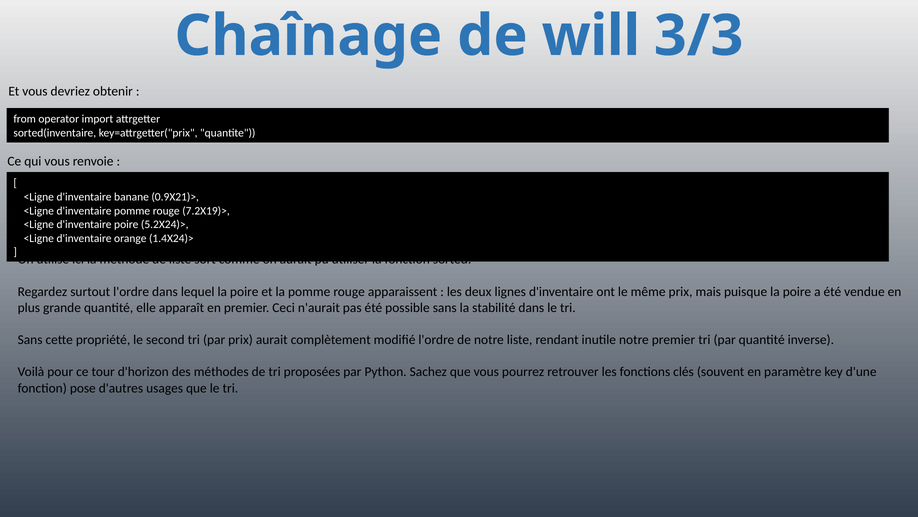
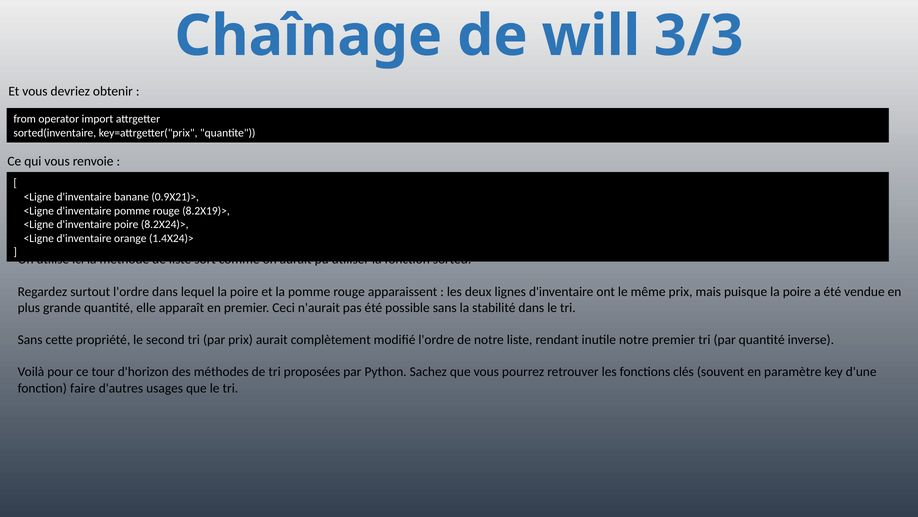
7.2X19)>: 7.2X19)> -> 8.2X19)> (206, 210)
5.2X24)>: 5.2X24)> -> 8.2X24)> (165, 224)
pose: pose -> faire (83, 388)
